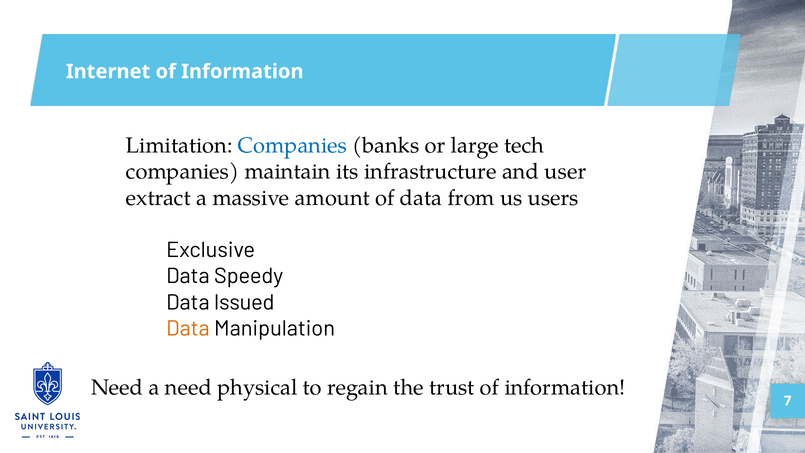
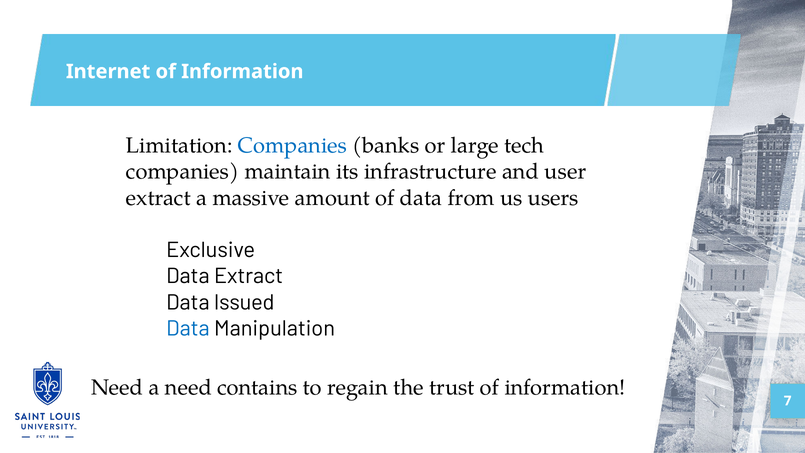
Data Speedy: Speedy -> Extract (249, 276)
Data colour: orange -> blue (188, 329)
physical: physical -> contains (257, 388)
